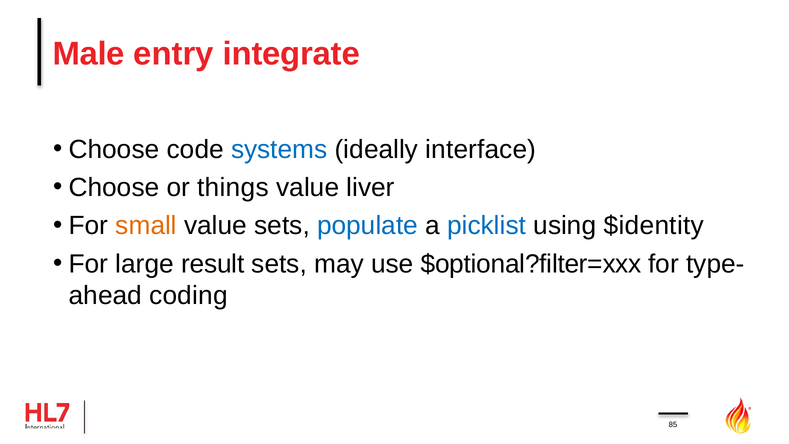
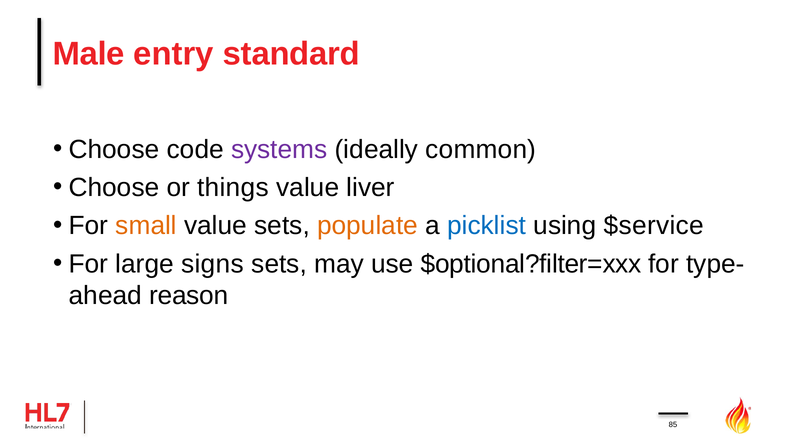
integrate: integrate -> standard (291, 54)
systems colour: blue -> purple (279, 149)
interface: interface -> common (481, 149)
populate colour: blue -> orange (368, 226)
$identity: $identity -> $service (654, 226)
result: result -> signs (212, 264)
coding: coding -> reason (189, 295)
